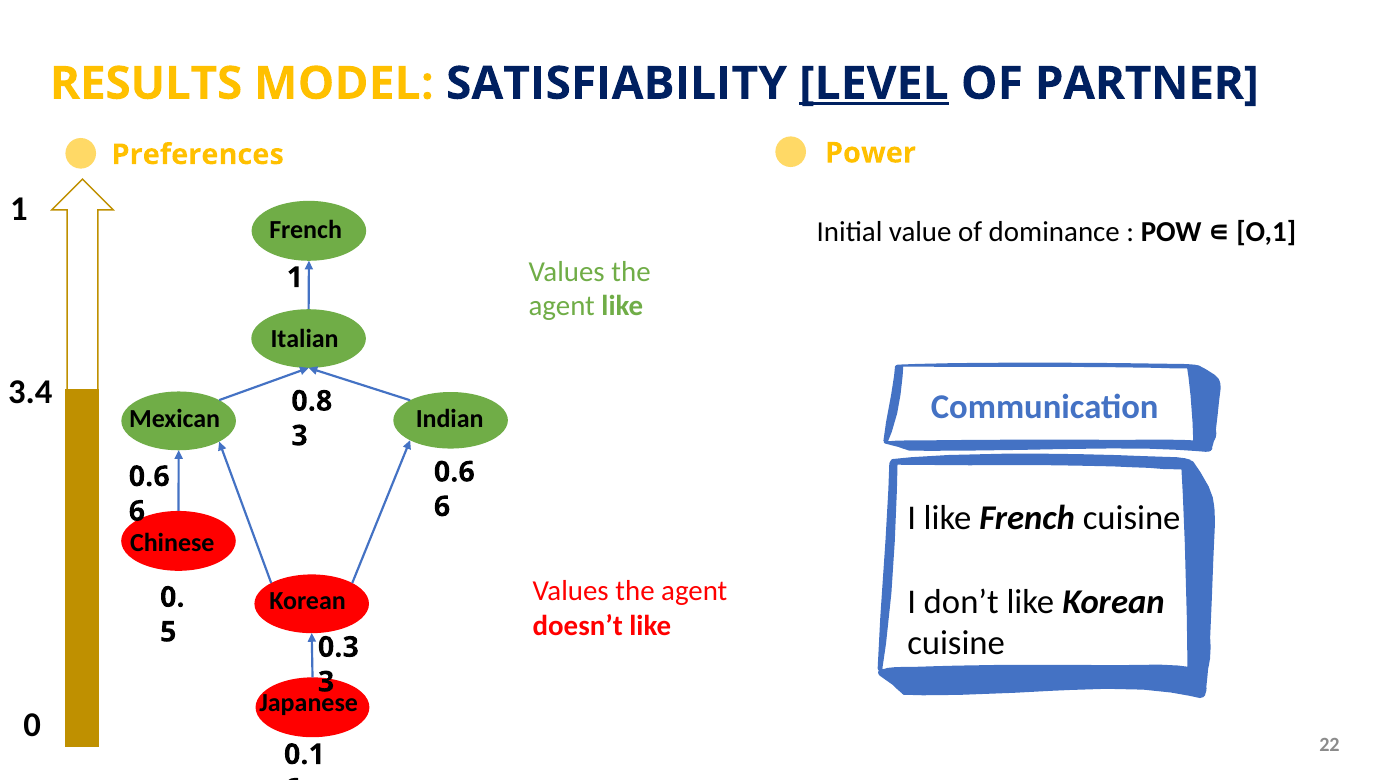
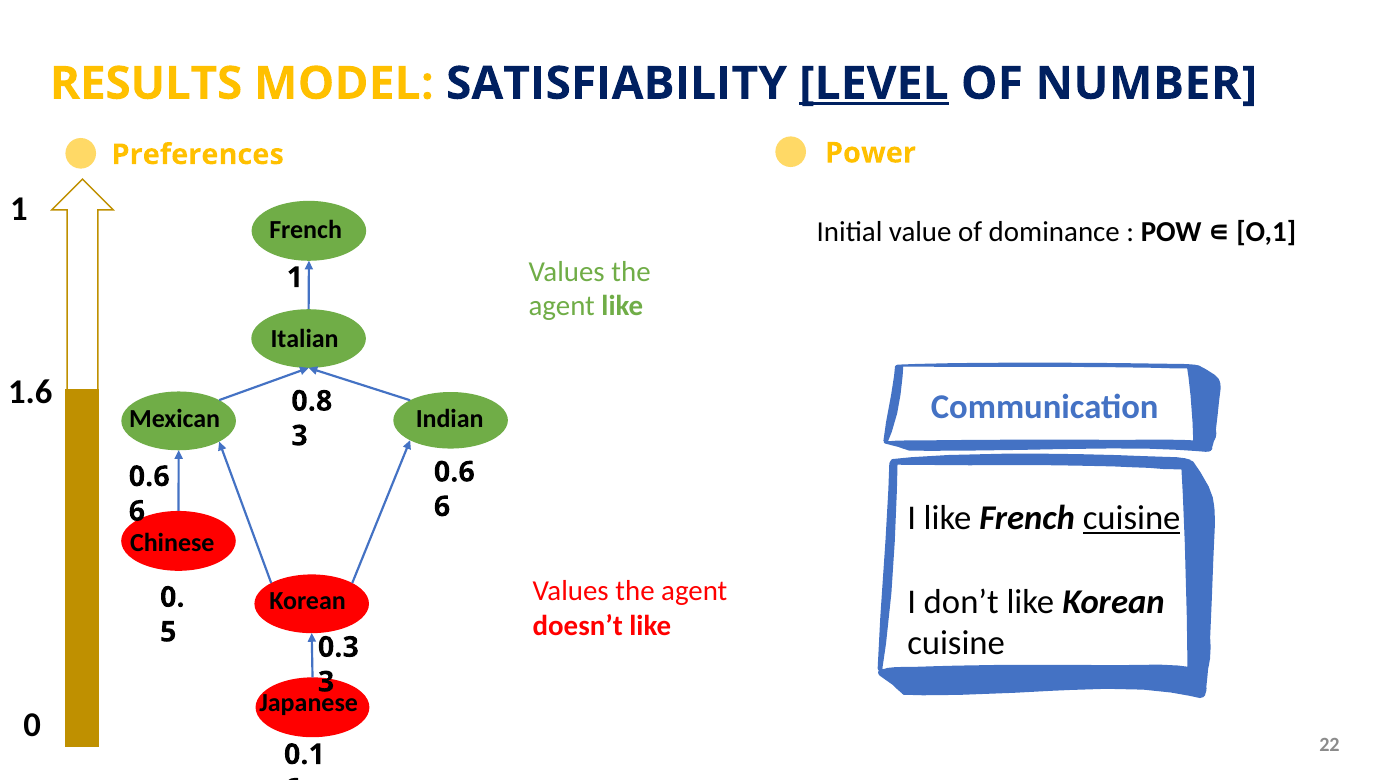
PARTNER: PARTNER -> NUMBER (1146, 84)
3.4: 3.4 -> 1.6 (30, 392)
cuisine underline: none -> present (1132, 519)
